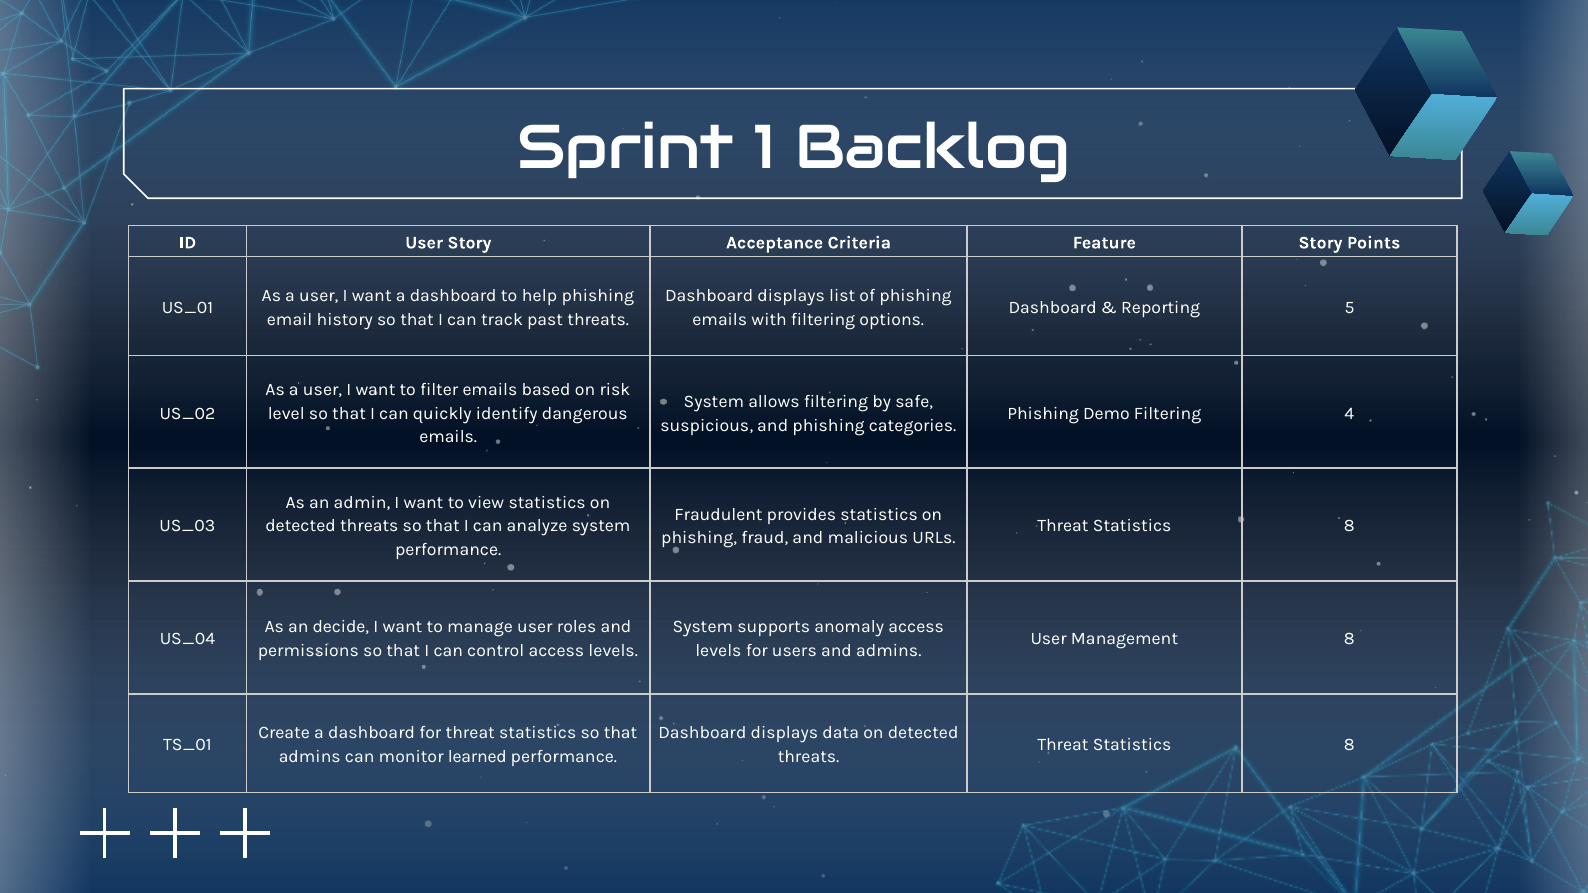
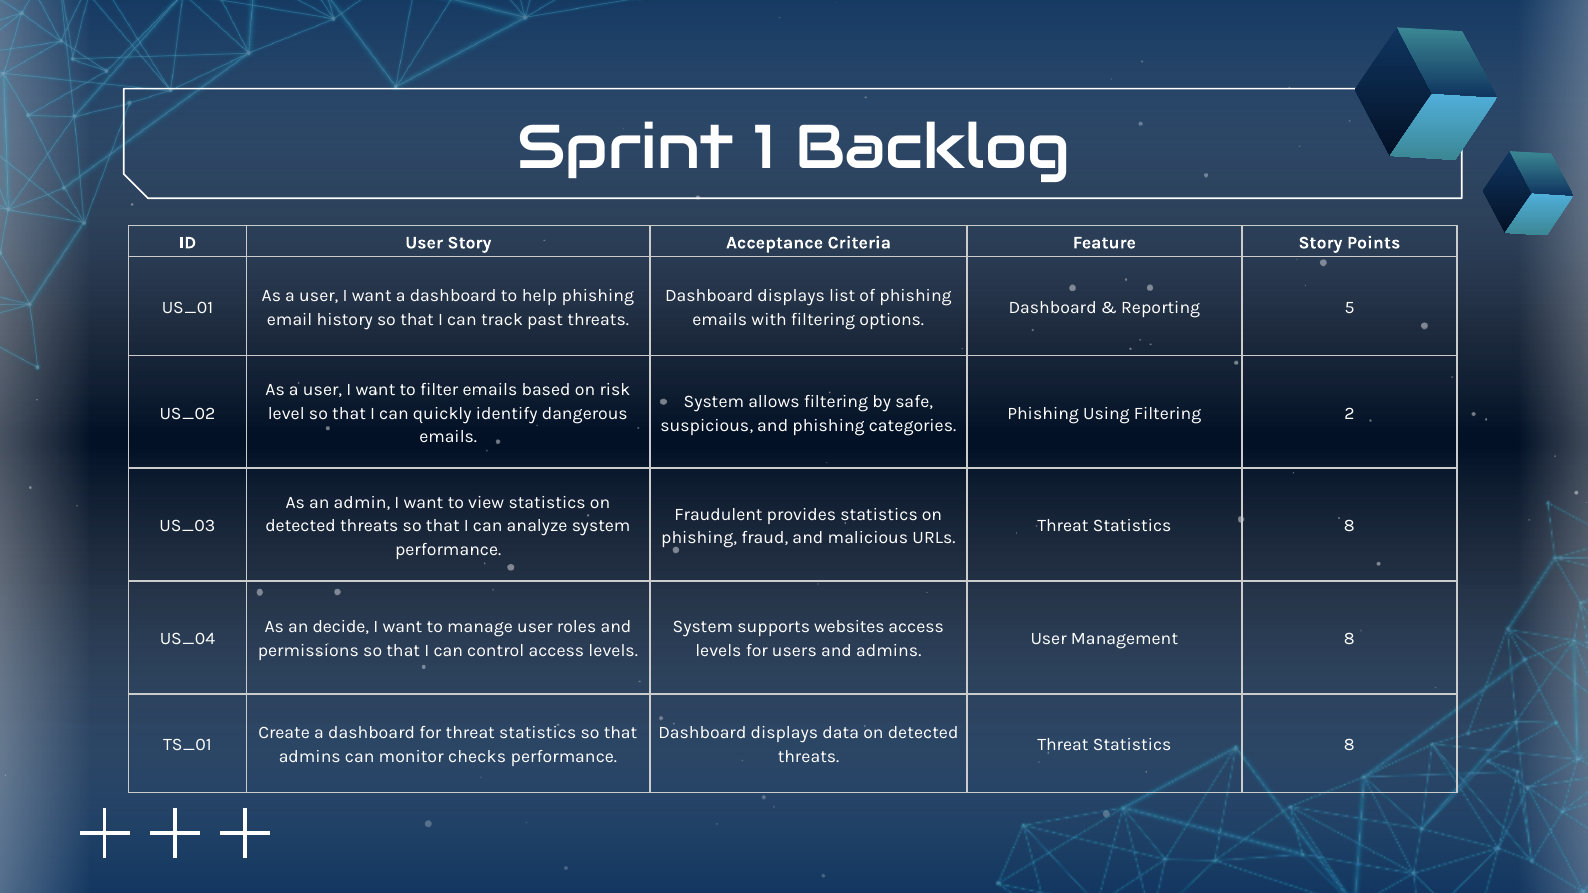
Demo: Demo -> Using (1106, 414)
4: 4 -> 2 (1349, 414)
anomaly: anomaly -> websites (849, 627)
learned: learned -> checks (477, 757)
